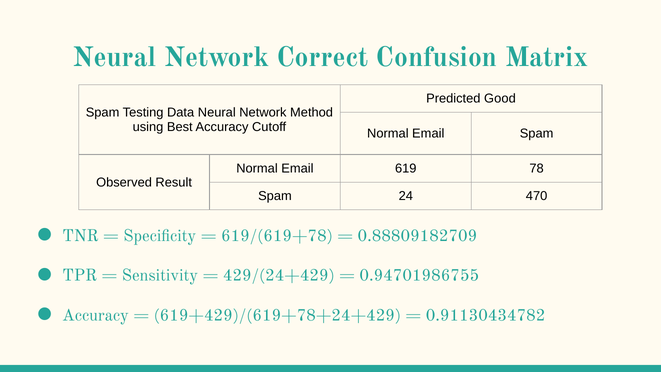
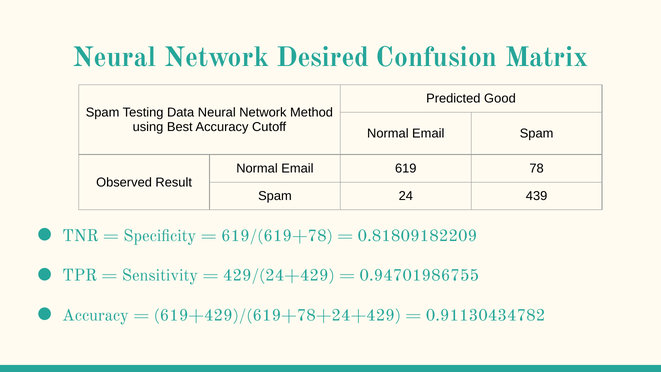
Correct: Correct -> Desired (323, 57)
470: 470 -> 439 (537, 196)
0.88809182709: 0.88809182709 -> 0.81809182209 (417, 236)
